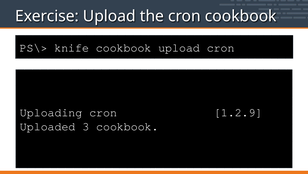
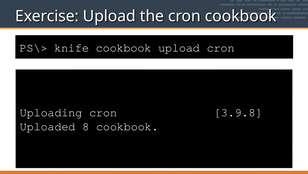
1.2.9: 1.2.9 -> 3.9.8 (238, 112)
3: 3 -> 8 (86, 126)
